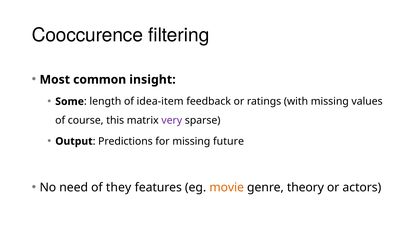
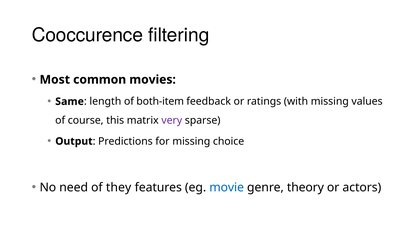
insight: insight -> movies (153, 79)
Some: Some -> Same (70, 101)
idea-item: idea-item -> both-item (160, 101)
future: future -> choice (229, 141)
movie colour: orange -> blue (227, 187)
